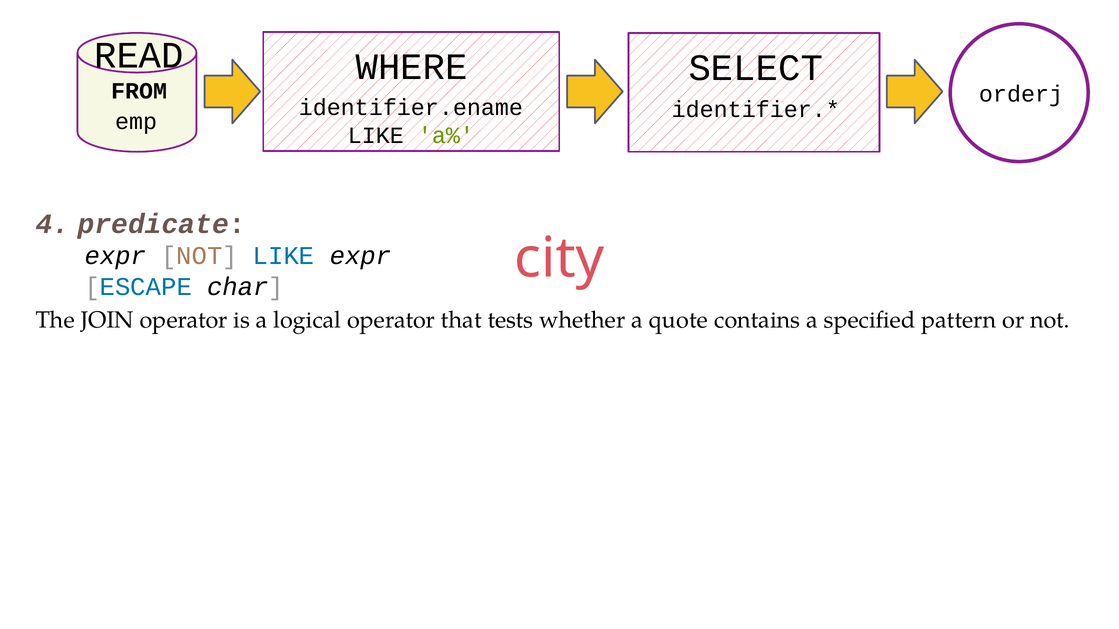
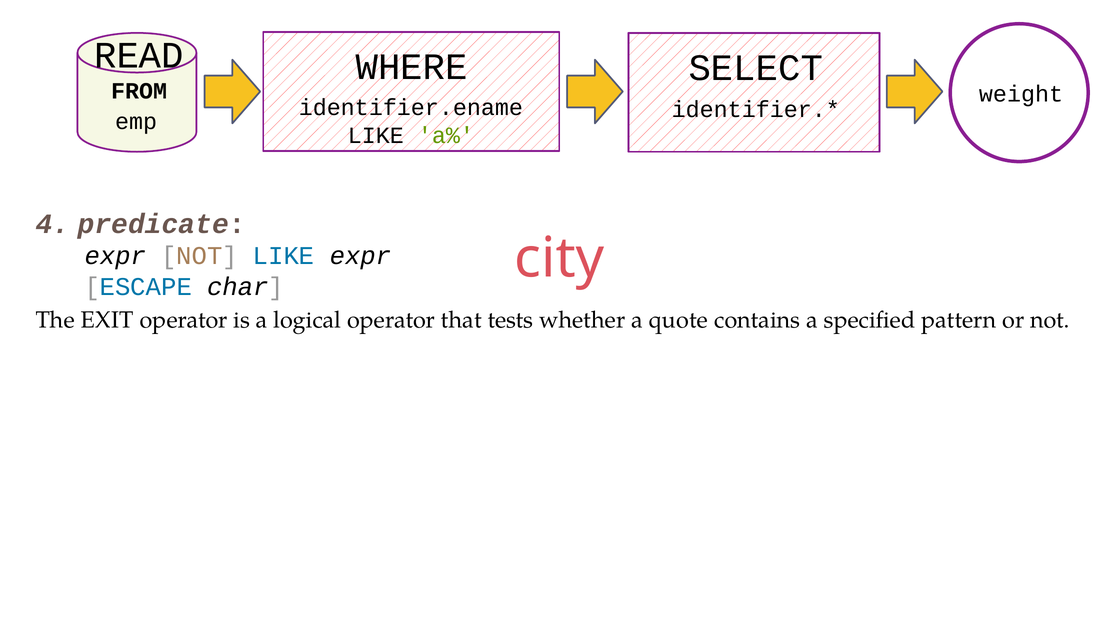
orderj: orderj -> weight (1021, 94)
JOIN: JOIN -> EXIT (107, 320)
